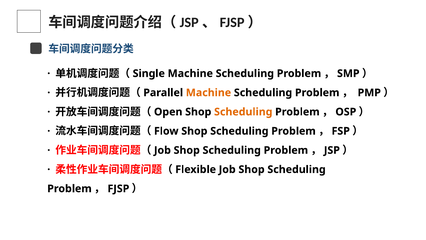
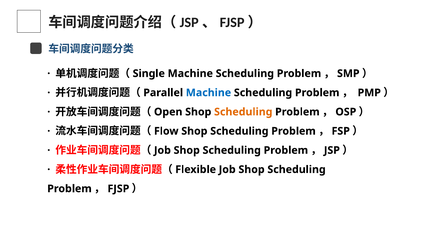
Machine colour: orange -> blue (208, 93)
